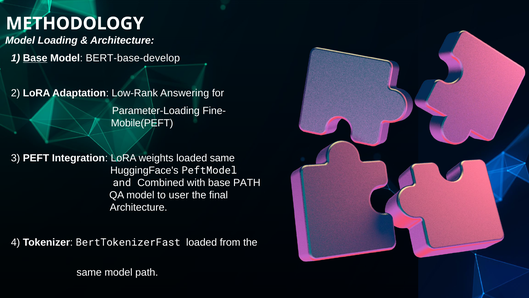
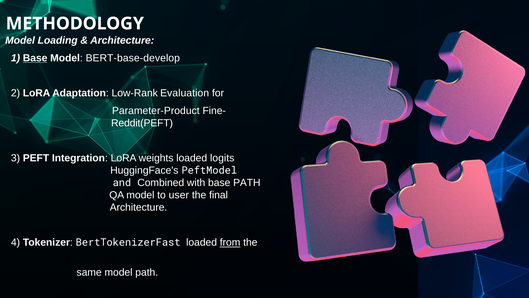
Answering: Answering -> Evaluation (185, 93)
Parameter-Loading: Parameter-Loading -> Parameter-Product (156, 110)
Mobile(PEFT: Mobile(PEFT -> Reddit(PEFT (142, 123)
loaded same: same -> logits (222, 158)
from underline: none -> present (230, 242)
